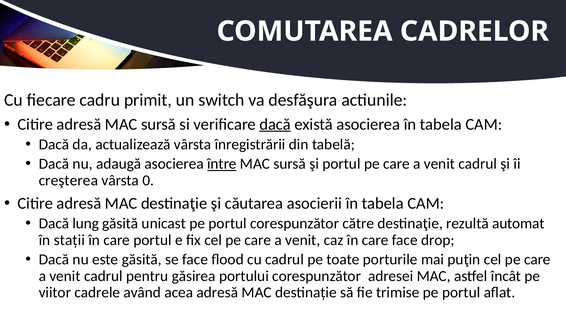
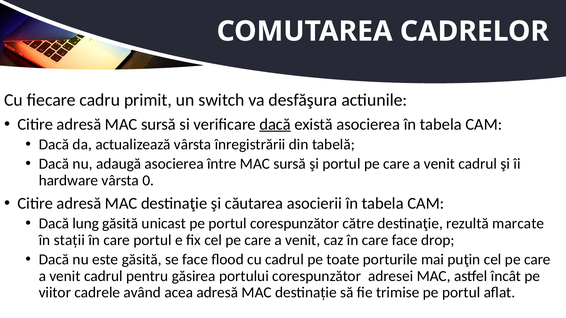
între underline: present -> none (222, 164)
creşterea: creşterea -> hardware (68, 181)
automat: automat -> marcate (518, 224)
